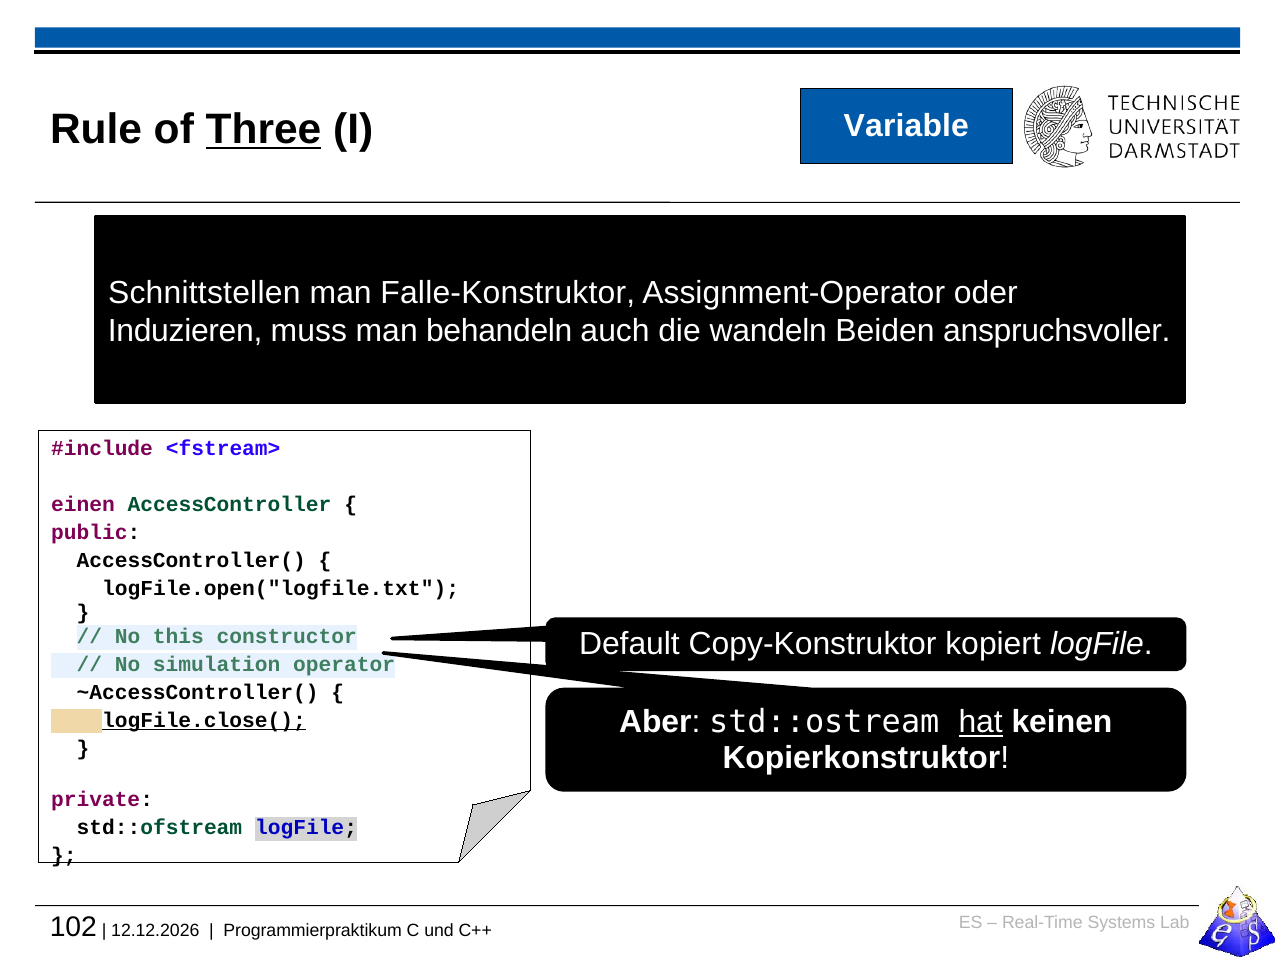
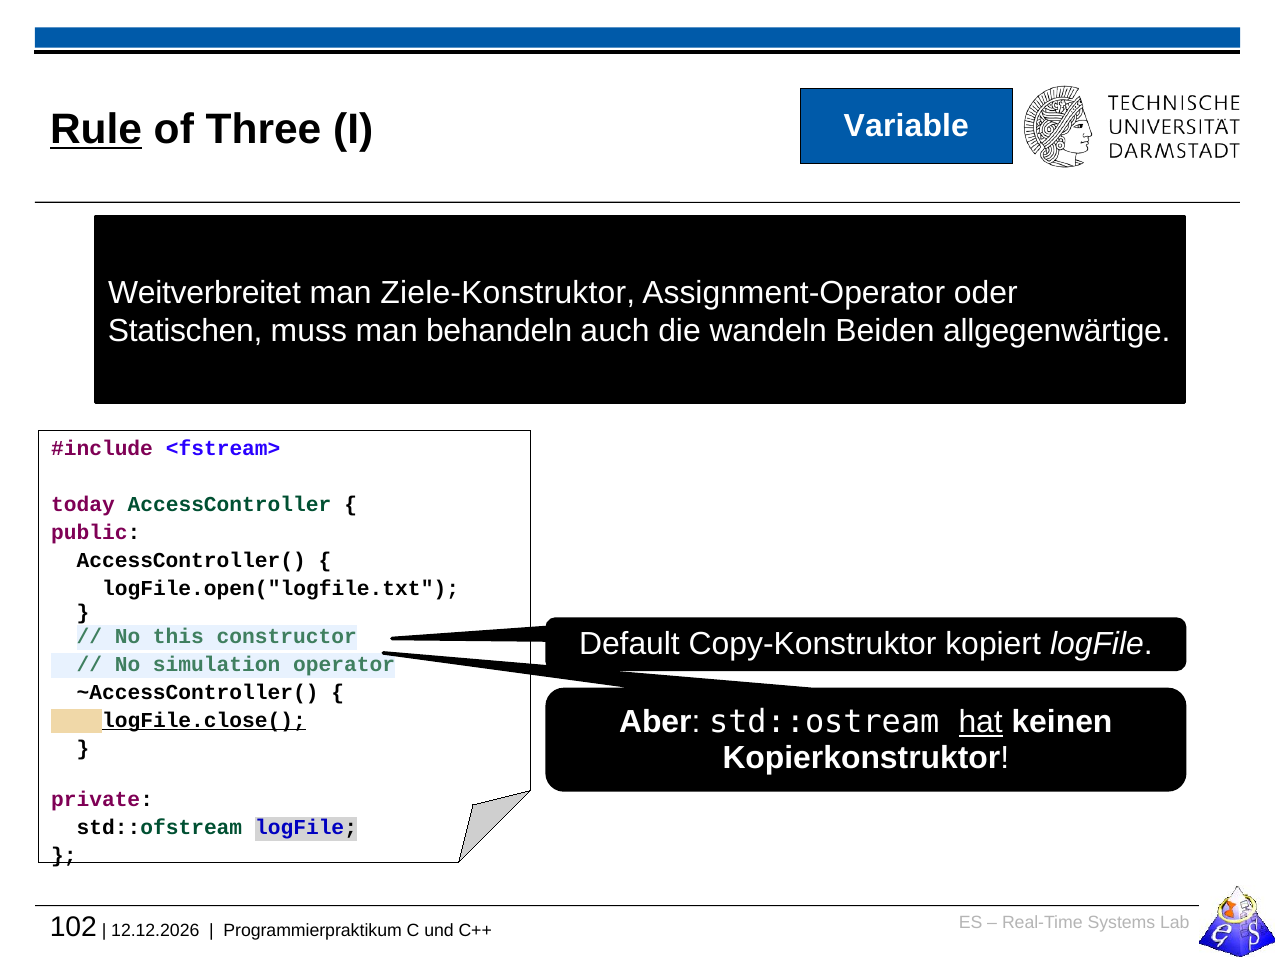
Rule underline: none -> present (96, 130)
Three underline: present -> none (264, 130)
Schnittstellen: Schnittstellen -> Weitverbreitet (205, 293)
Falle-Konstruktor: Falle-Konstruktor -> Ziele-Konstruktor (508, 293)
Induzieren: Induzieren -> Statischen (185, 331)
anspruchsvoller: anspruchsvoller -> allgegenwärtige (1057, 331)
einen: einen -> today (83, 504)
